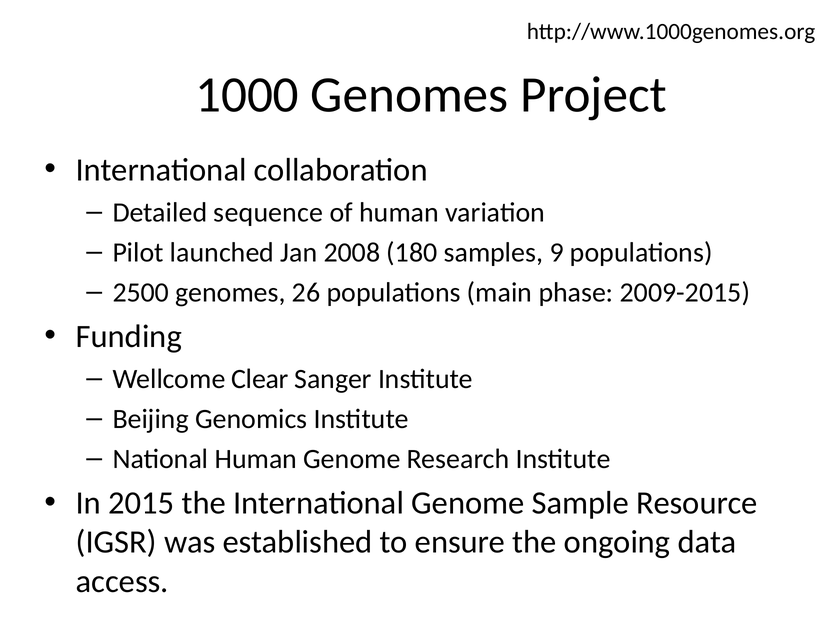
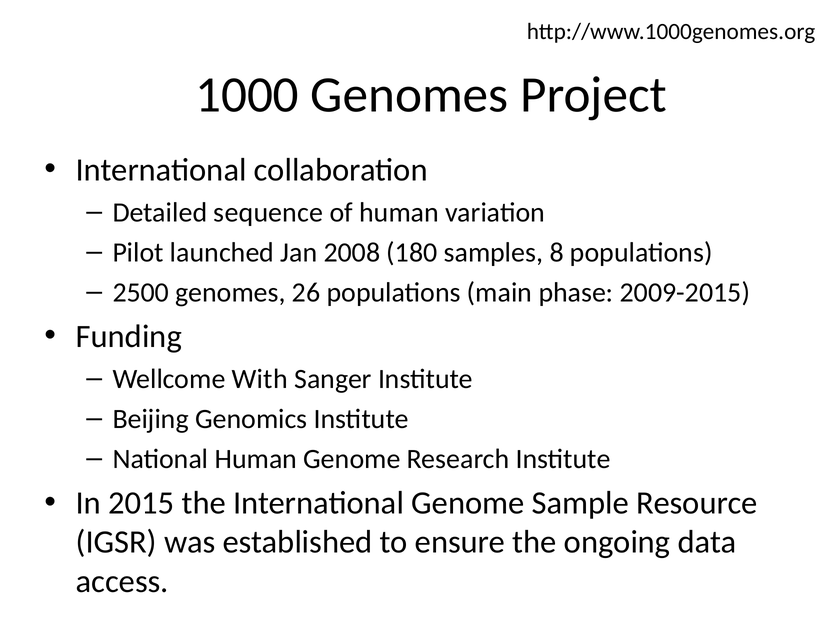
9: 9 -> 8 (557, 253)
Clear: Clear -> With (260, 379)
